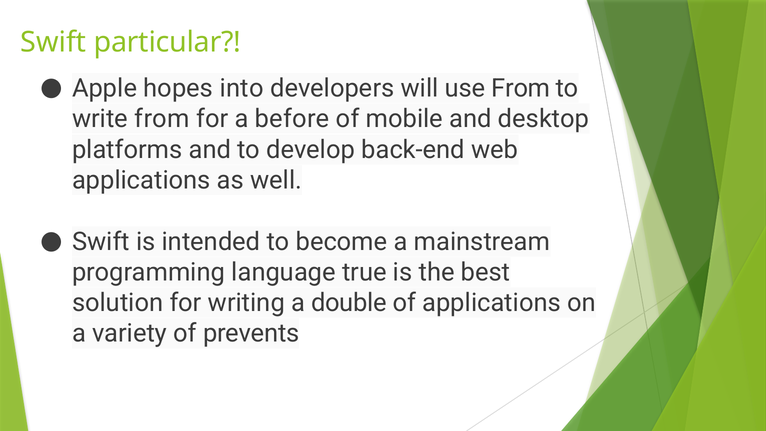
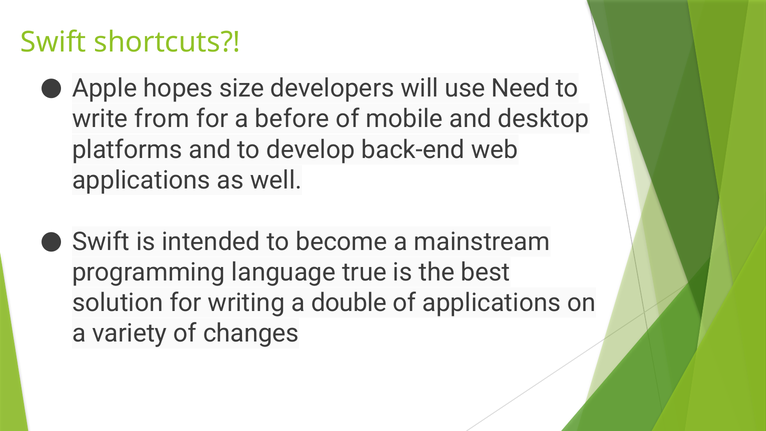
particular: particular -> shortcuts (167, 42)
into: into -> size (242, 88)
use From: From -> Need (521, 88)
prevents: prevents -> changes (251, 333)
